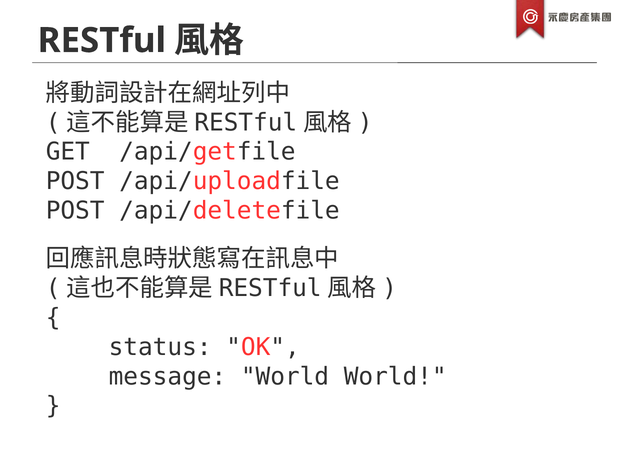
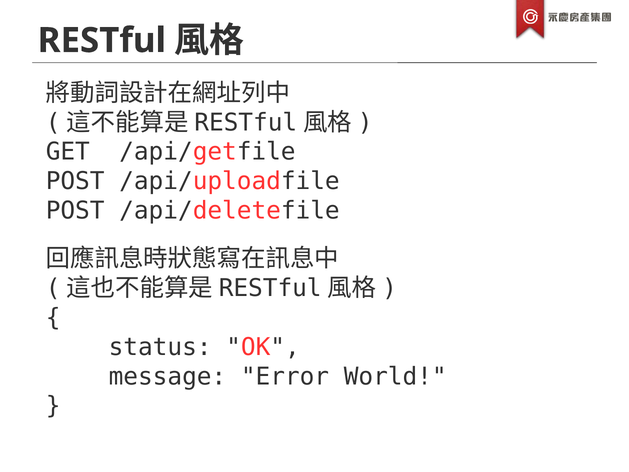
message World: World -> Error (285, 376)
